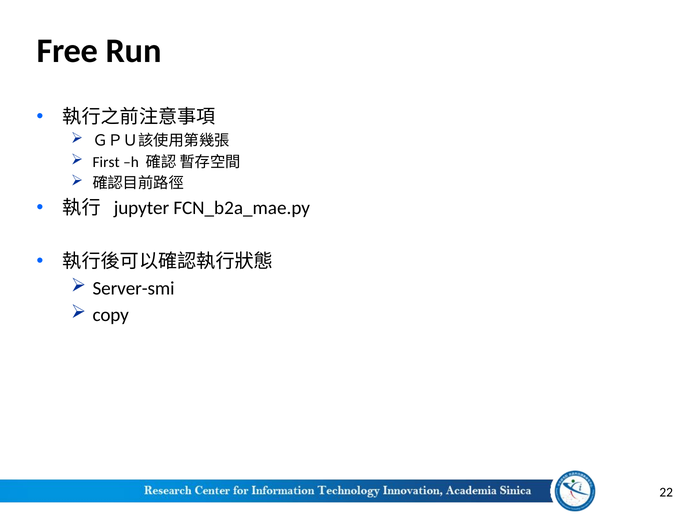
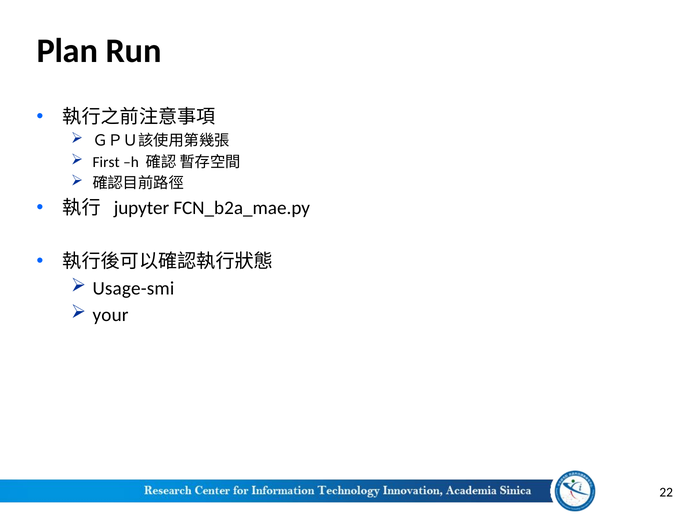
Free: Free -> Plan (67, 51)
Server-smi: Server-smi -> Usage-smi (133, 288)
copy: copy -> your (111, 315)
